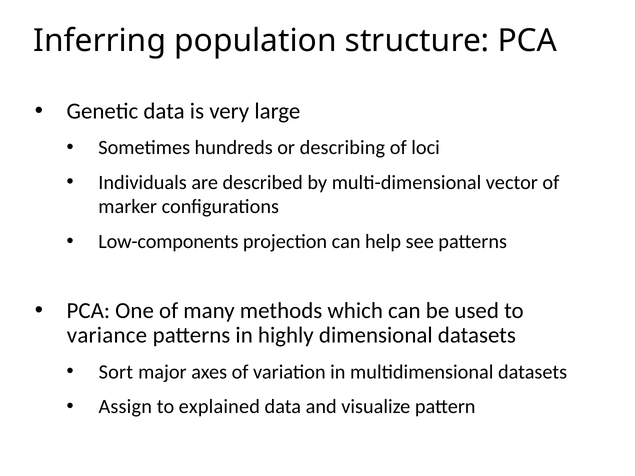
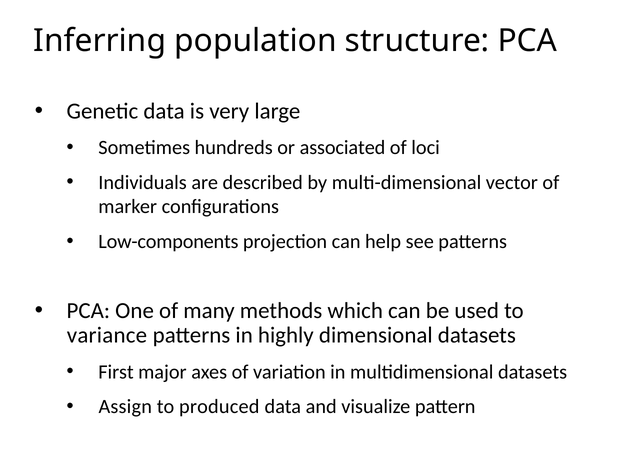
describing: describing -> associated (343, 148)
Sort: Sort -> First (116, 372)
explained: explained -> produced (219, 407)
